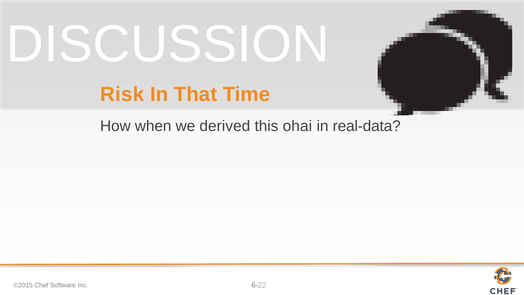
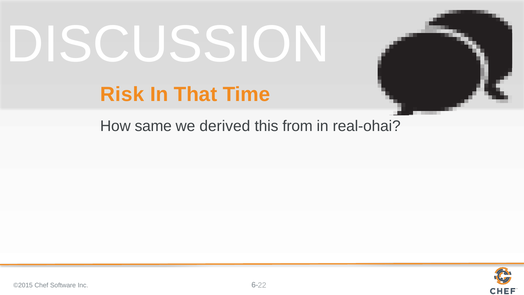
when: when -> same (153, 126)
ohai: ohai -> from (298, 126)
real-data: real-data -> real-ohai (367, 126)
